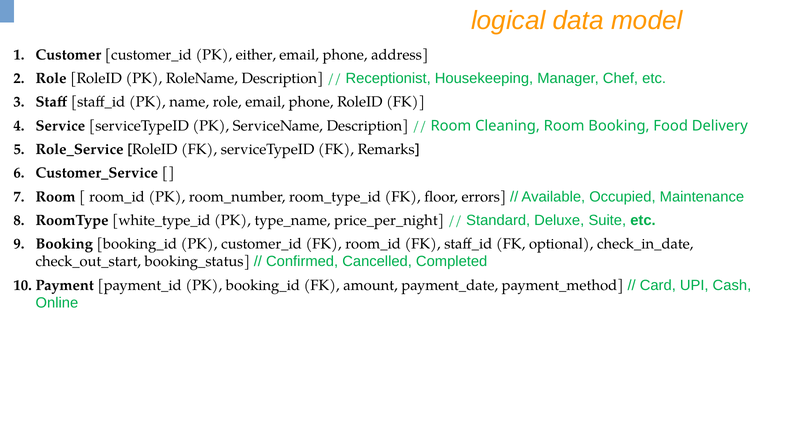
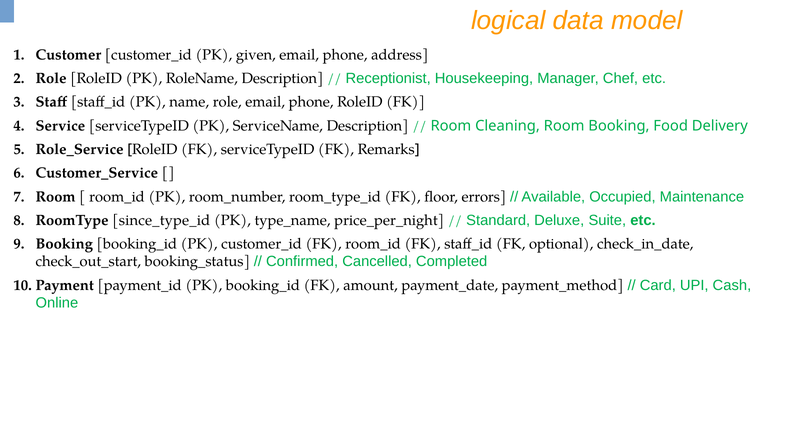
either: either -> given (256, 55)
white_type_id: white_type_id -> since_type_id (161, 220)
